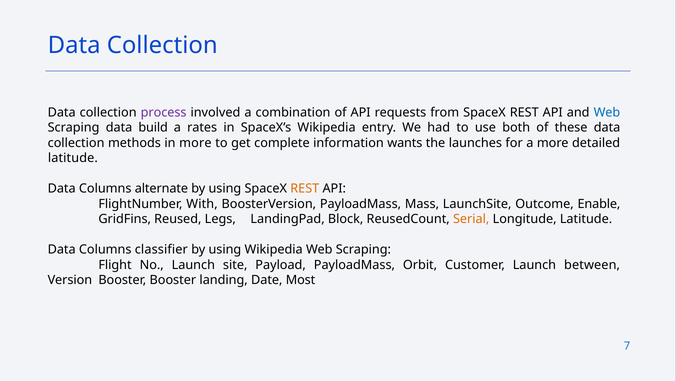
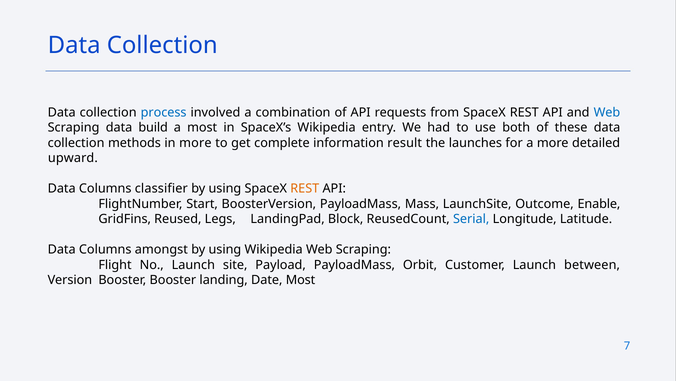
process colour: purple -> blue (164, 112)
a rates: rates -> most (202, 127)
wants: wants -> result (405, 143)
latitude: latitude -> upward (73, 158)
alternate: alternate -> classifier (161, 188)
With: With -> Start (202, 203)
Serial colour: orange -> blue (471, 219)
classifier: classifier -> amongst (161, 249)
